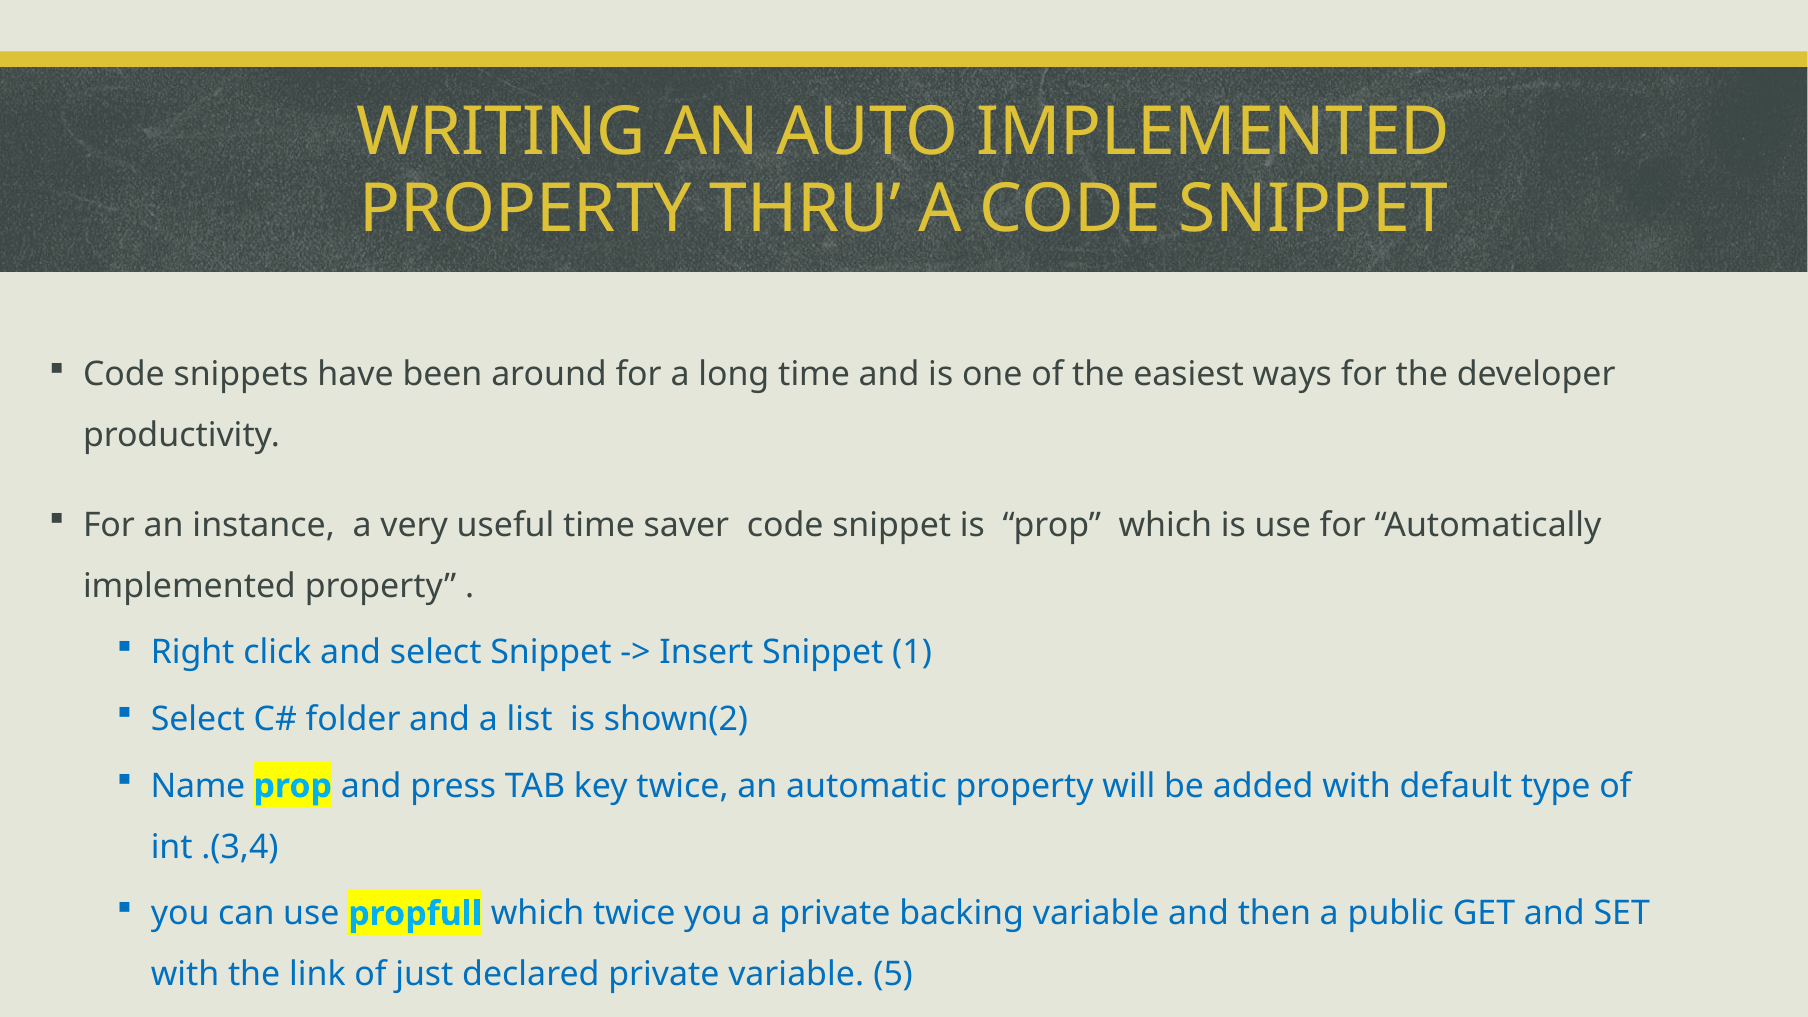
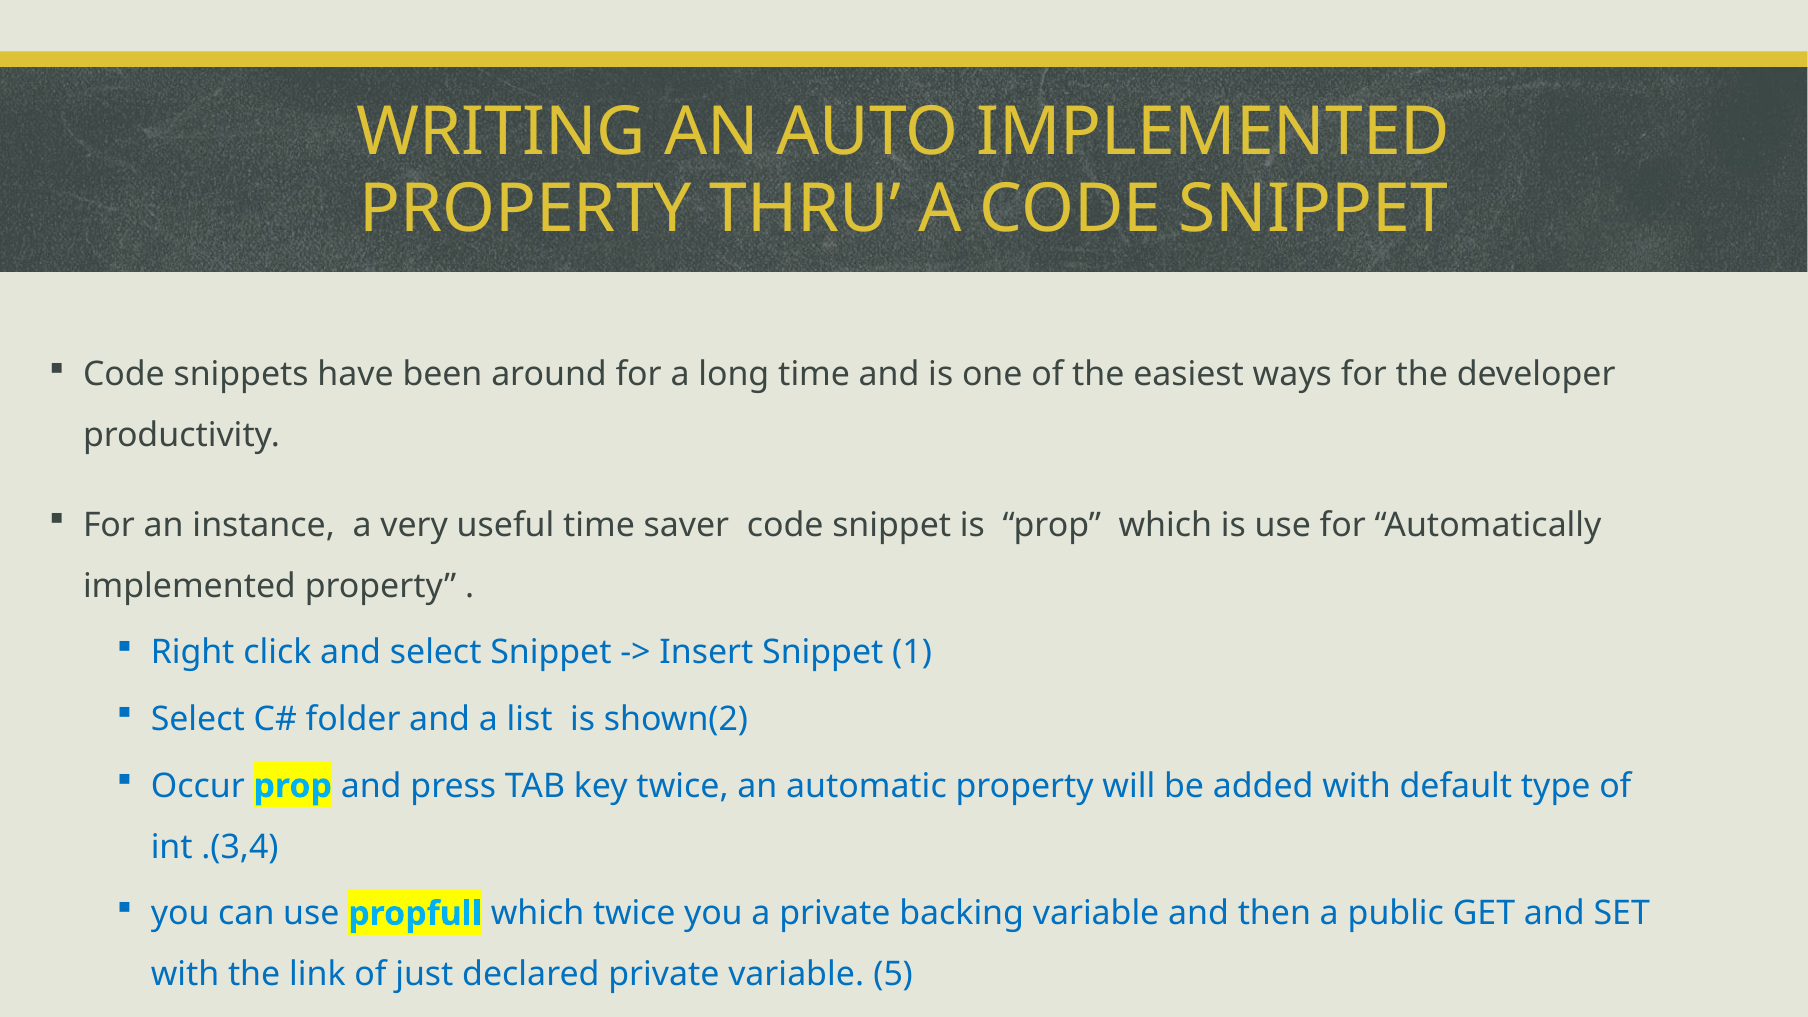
Name: Name -> Occur (198, 786)
